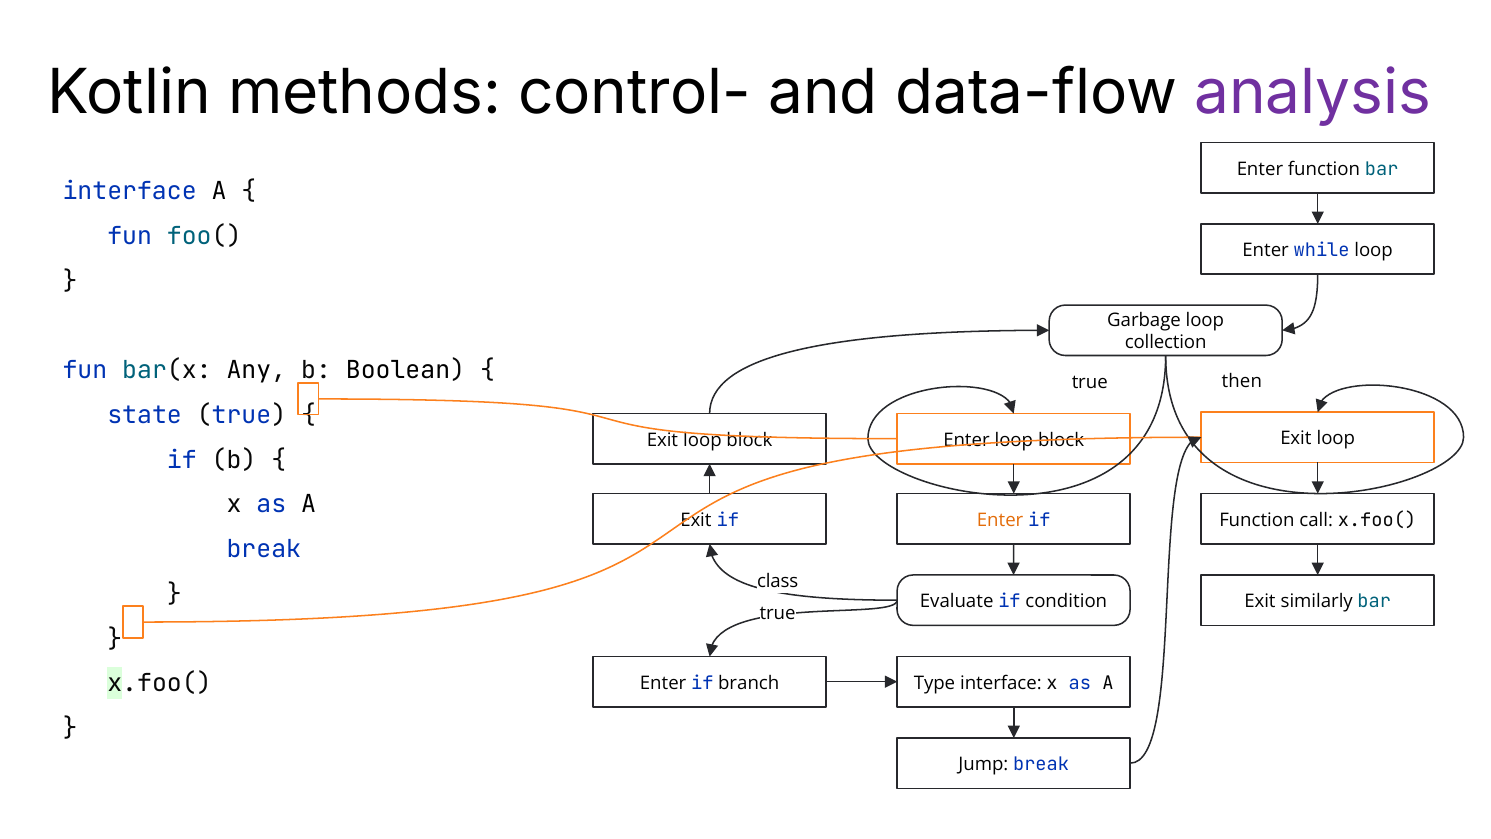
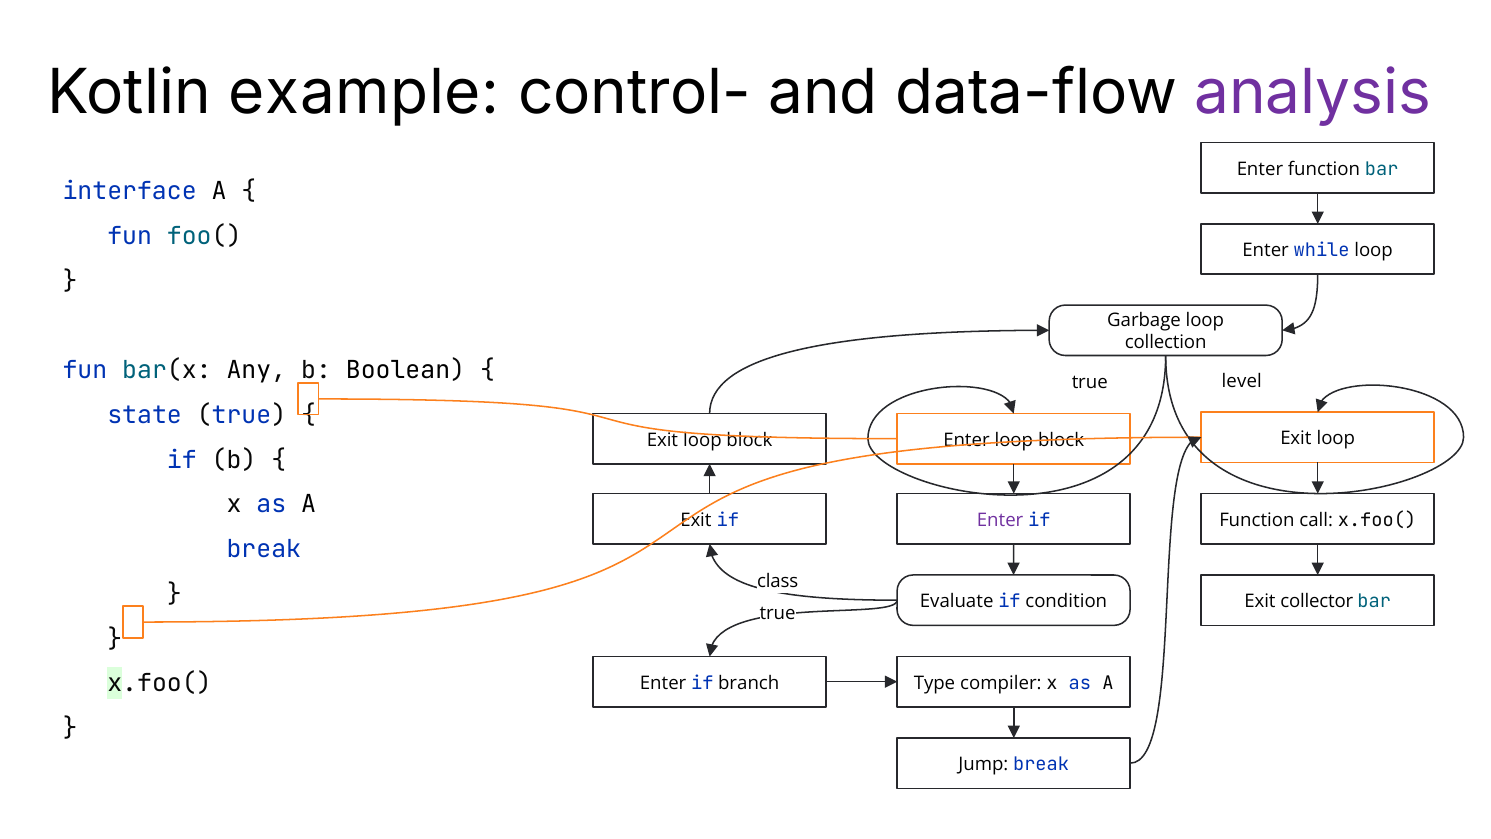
methods: methods -> example (364, 93)
then: then -> level (1242, 381)
Enter colour: orange -> purple (1000, 520)
similarly: similarly -> collector (1317, 601)
Type interface: interface -> compiler (1001, 683)
